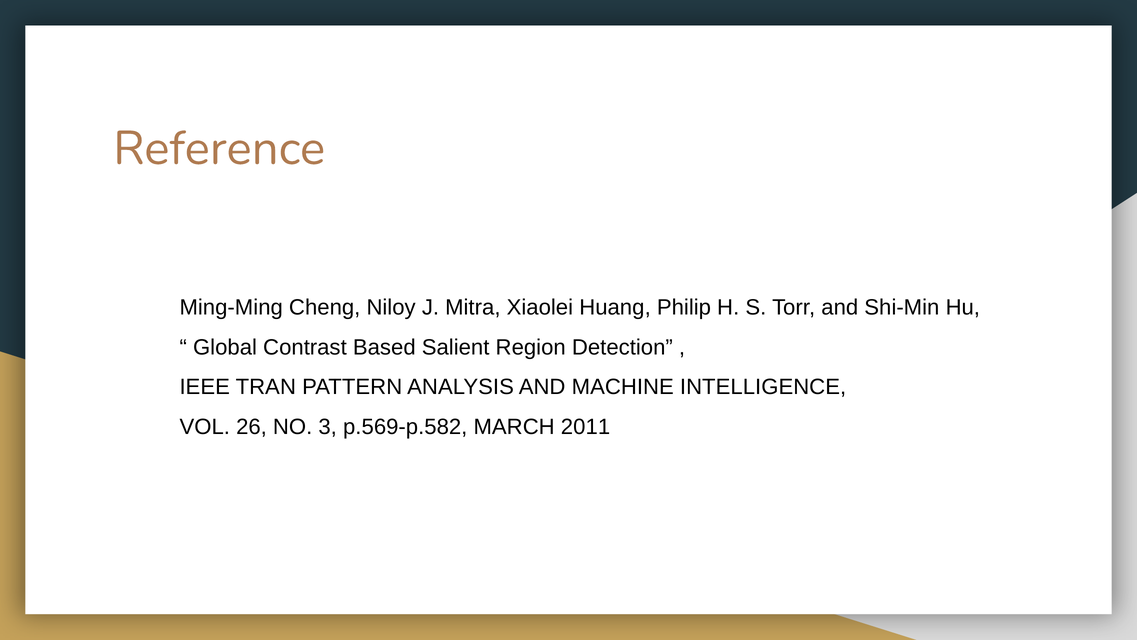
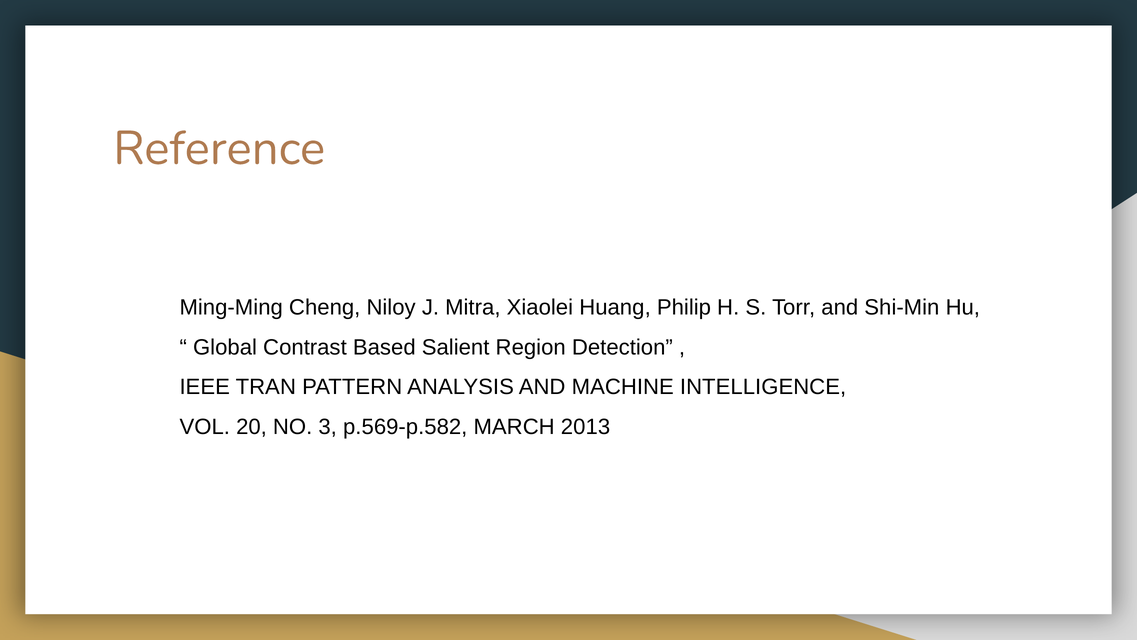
26: 26 -> 20 (251, 427)
2011: 2011 -> 2013 (586, 427)
